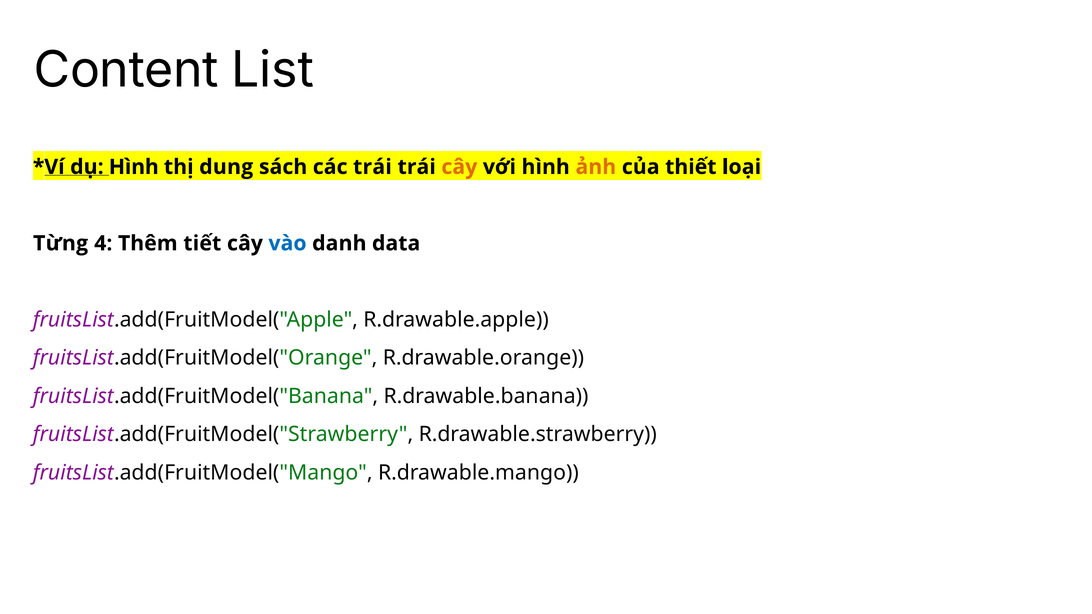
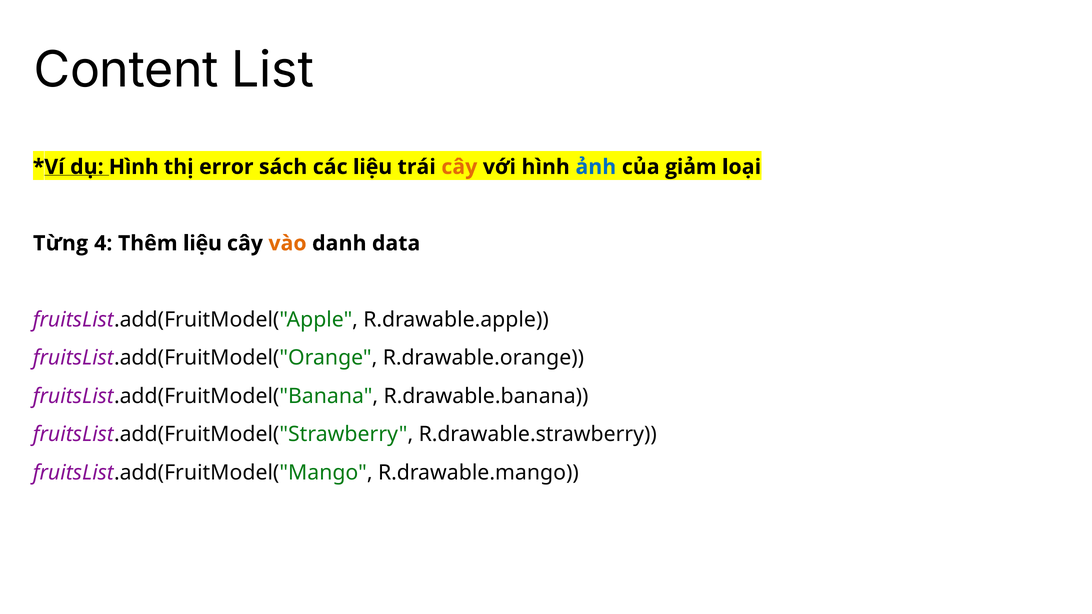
dung: dung -> error (226, 167)
các trái: trái -> liệu (373, 167)
ảnh colour: orange -> blue (596, 167)
thiết: thiết -> giảm (691, 167)
Thêm tiết: tiết -> liệu (203, 243)
vào colour: blue -> orange (288, 243)
